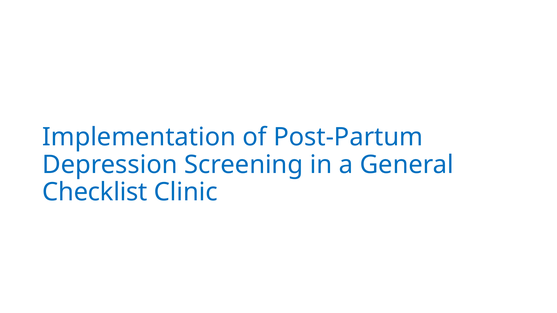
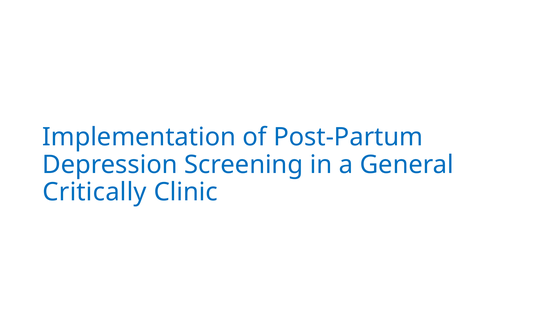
Checklist: Checklist -> Critically (95, 192)
